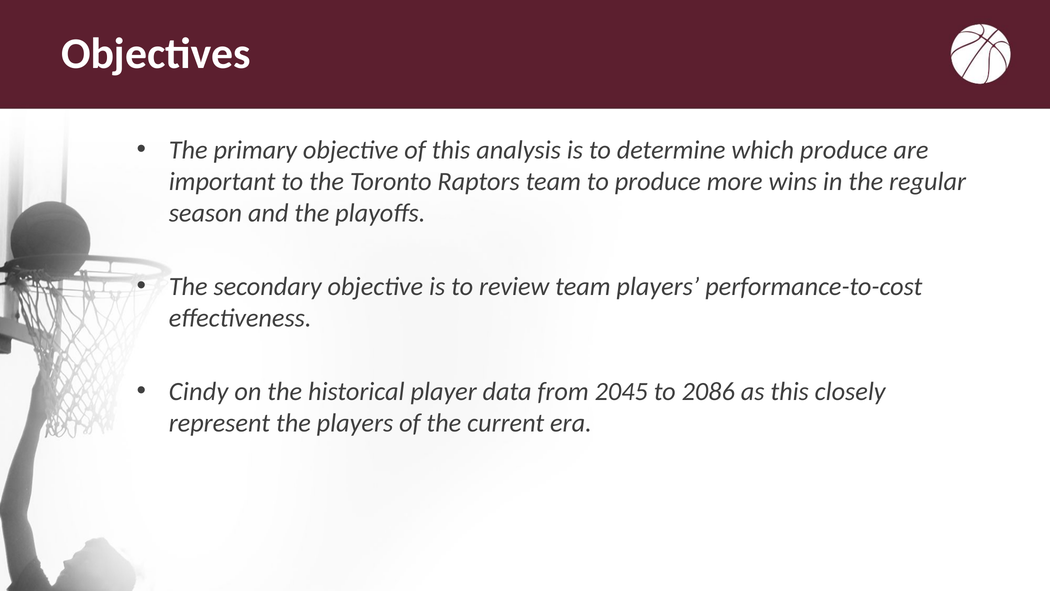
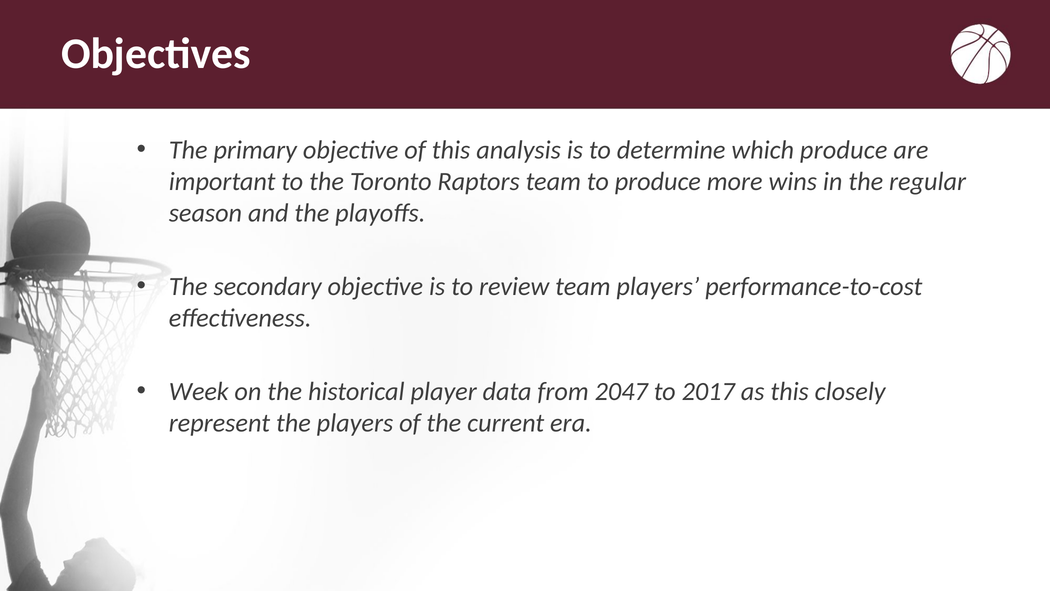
Cindy: Cindy -> Week (199, 391)
2045: 2045 -> 2047 (621, 391)
2086: 2086 -> 2017 (708, 391)
